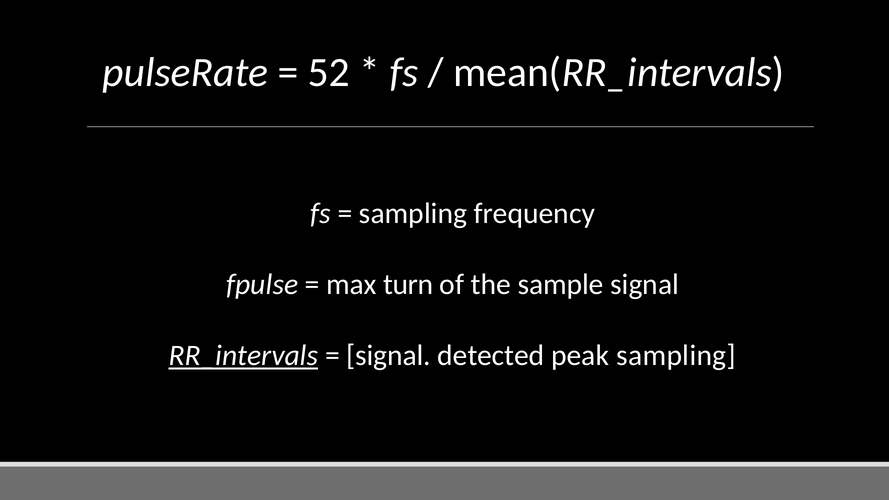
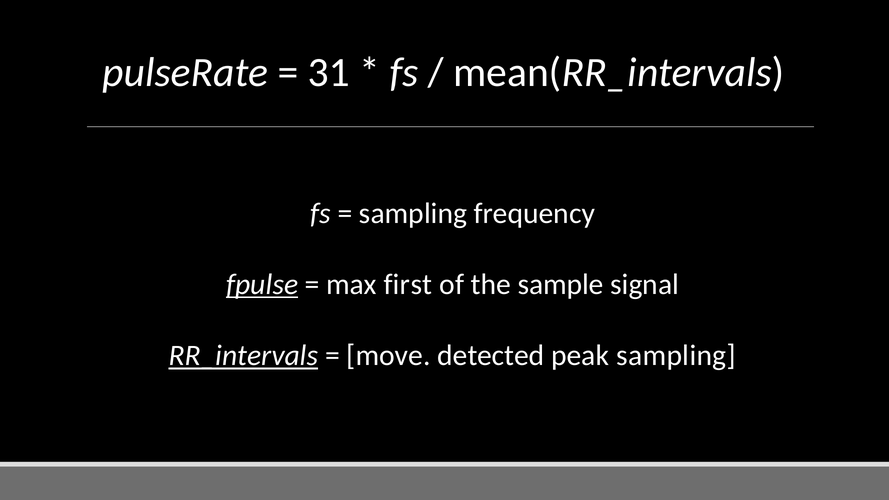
52: 52 -> 31 (329, 72)
fpulse underline: none -> present (262, 285)
turn: turn -> first (408, 285)
signal: signal -> move (389, 356)
